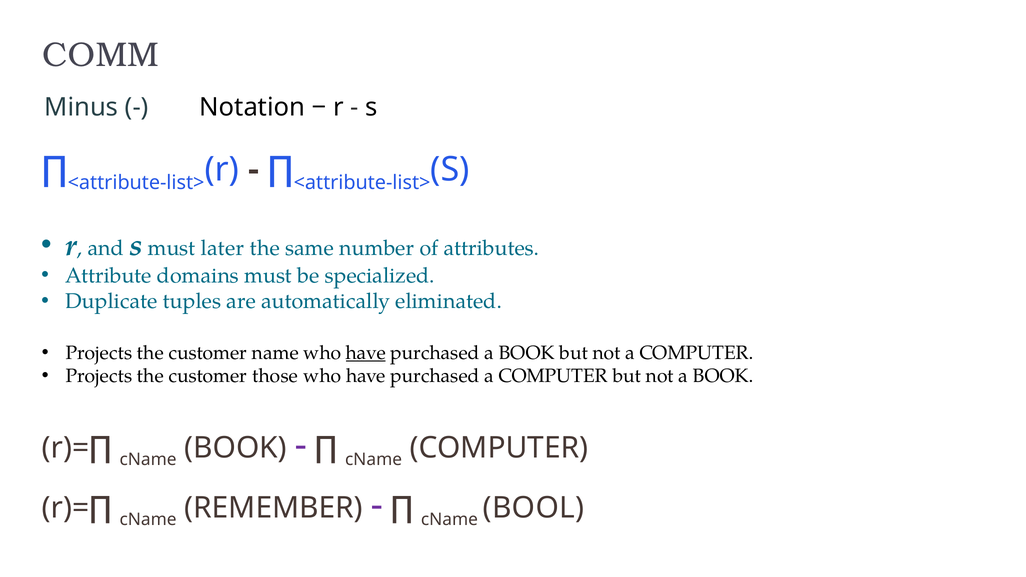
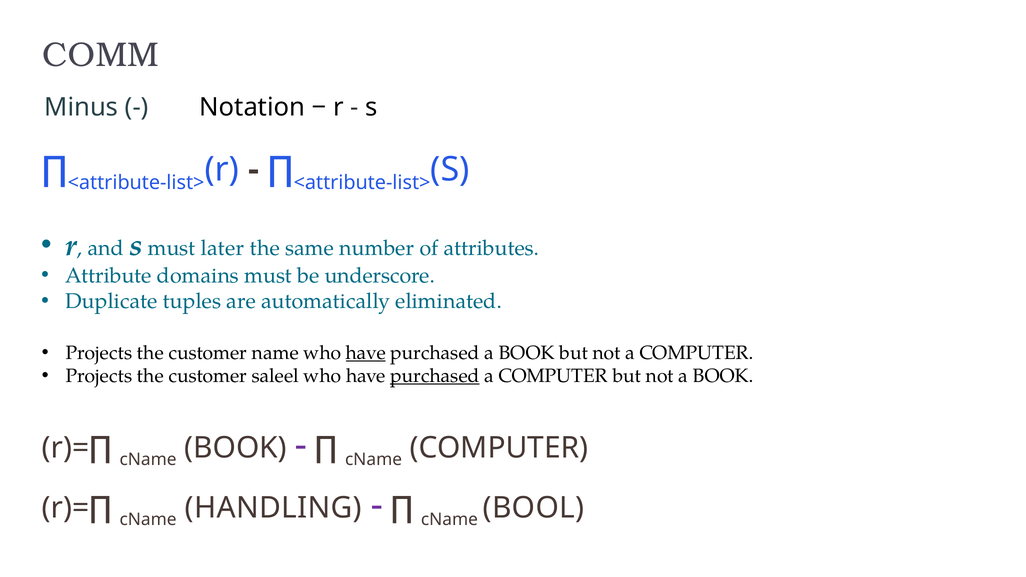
specialized: specialized -> underscore (380, 276)
those: those -> saleel (275, 376)
purchased underline: none -> present (435, 376)
REMEMBER: REMEMBER -> HANDLING (273, 508)
